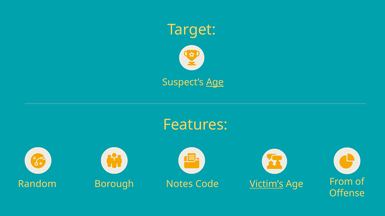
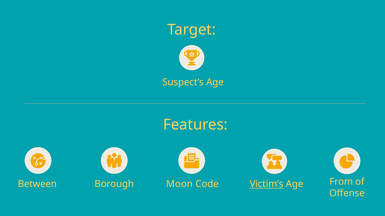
Age underline: present -> none (215, 82)
Random: Random -> Between (37, 185)
Notes: Notes -> Moon (179, 185)
